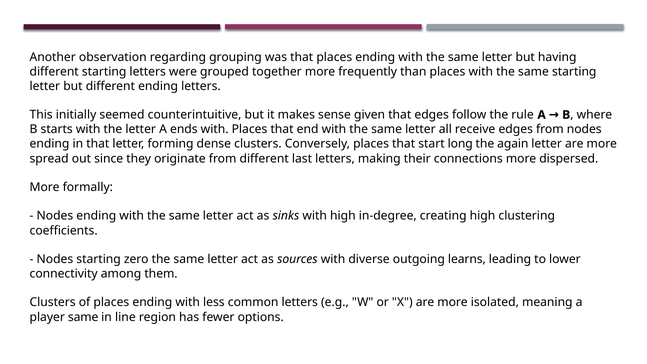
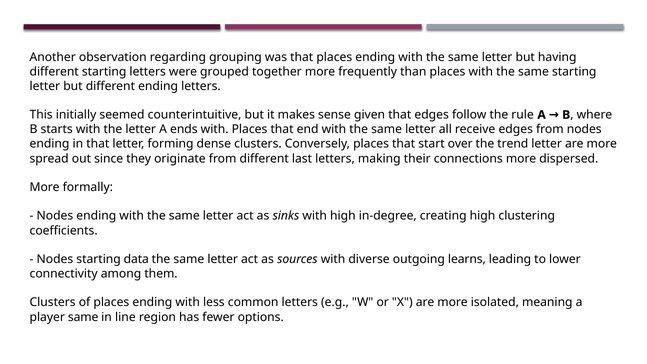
long: long -> over (460, 144)
again: again -> trend (513, 144)
zero: zero -> data (136, 259)
